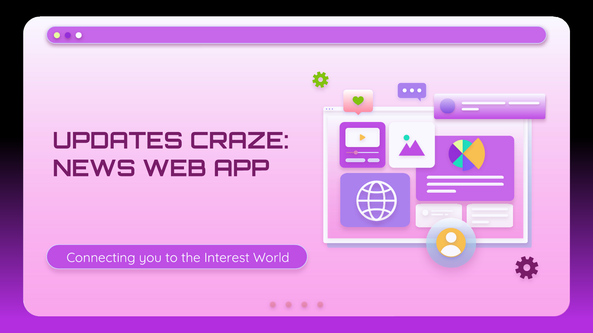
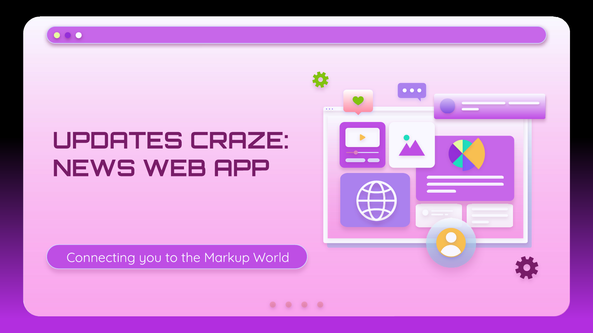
Interest: Interest -> Markup (227, 258)
